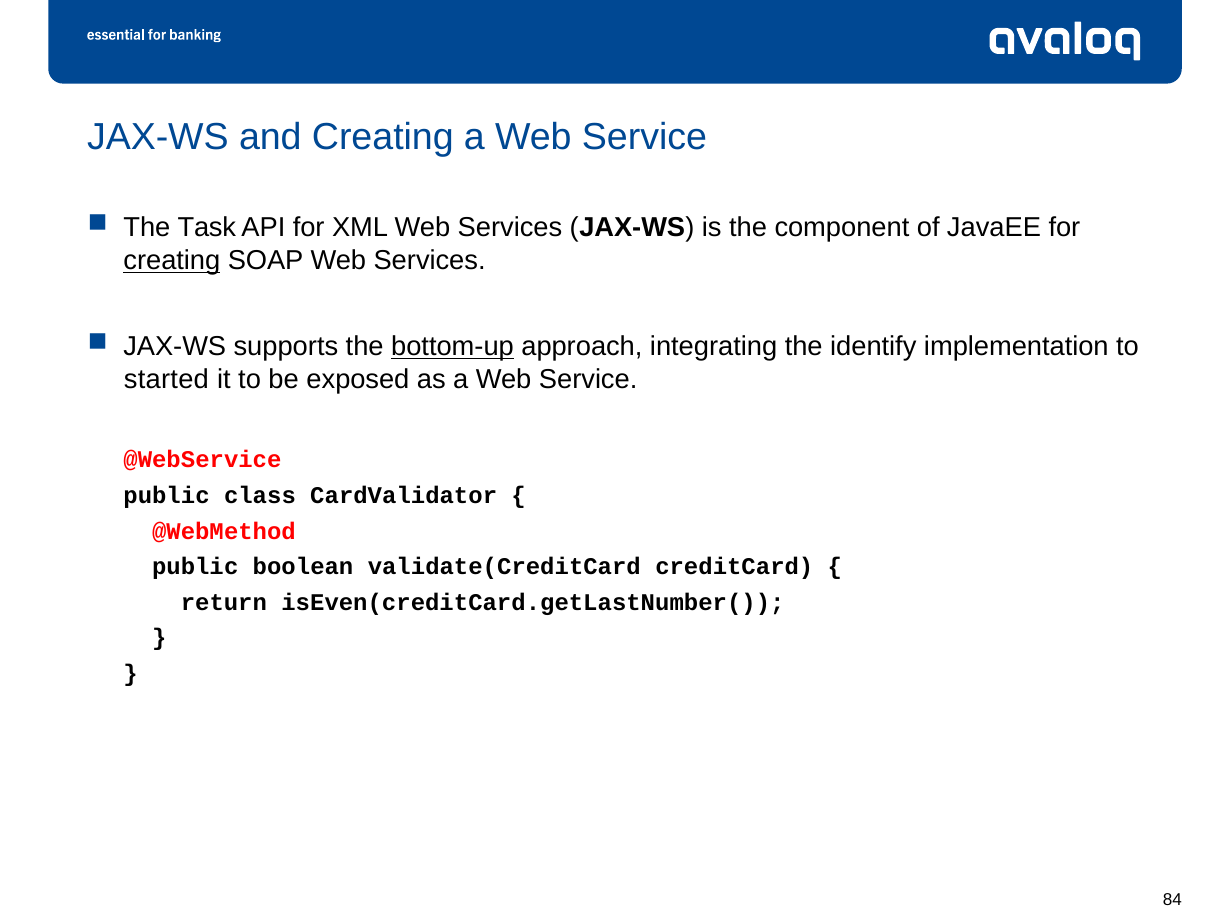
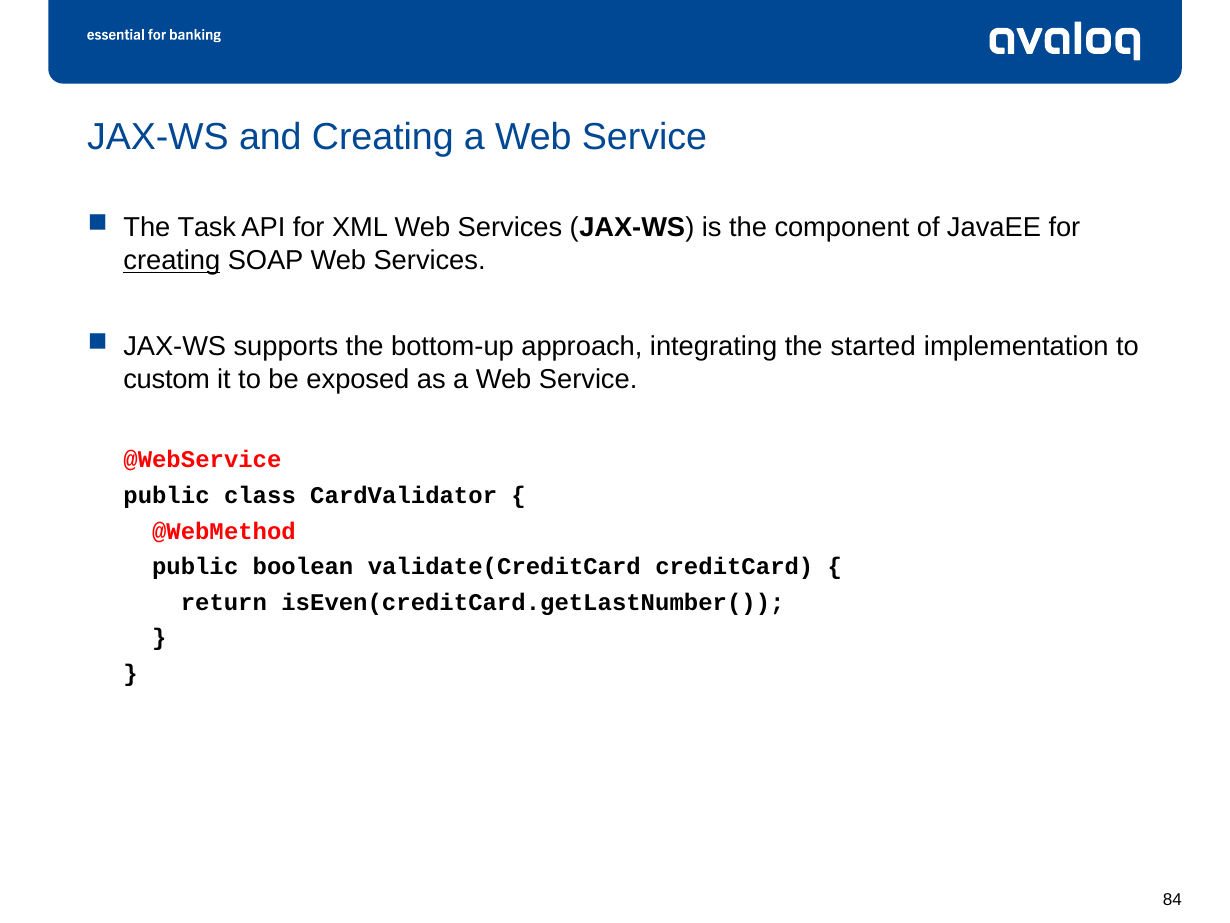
bottom-up underline: present -> none (453, 347)
identify: identify -> started (873, 347)
started: started -> custom (167, 379)
